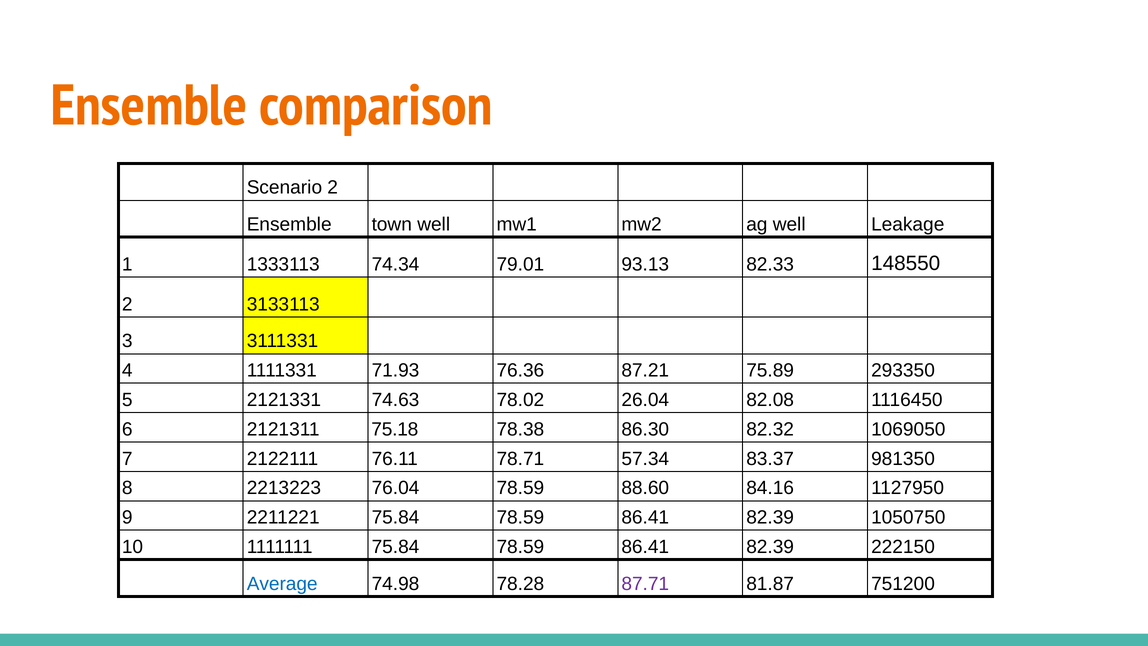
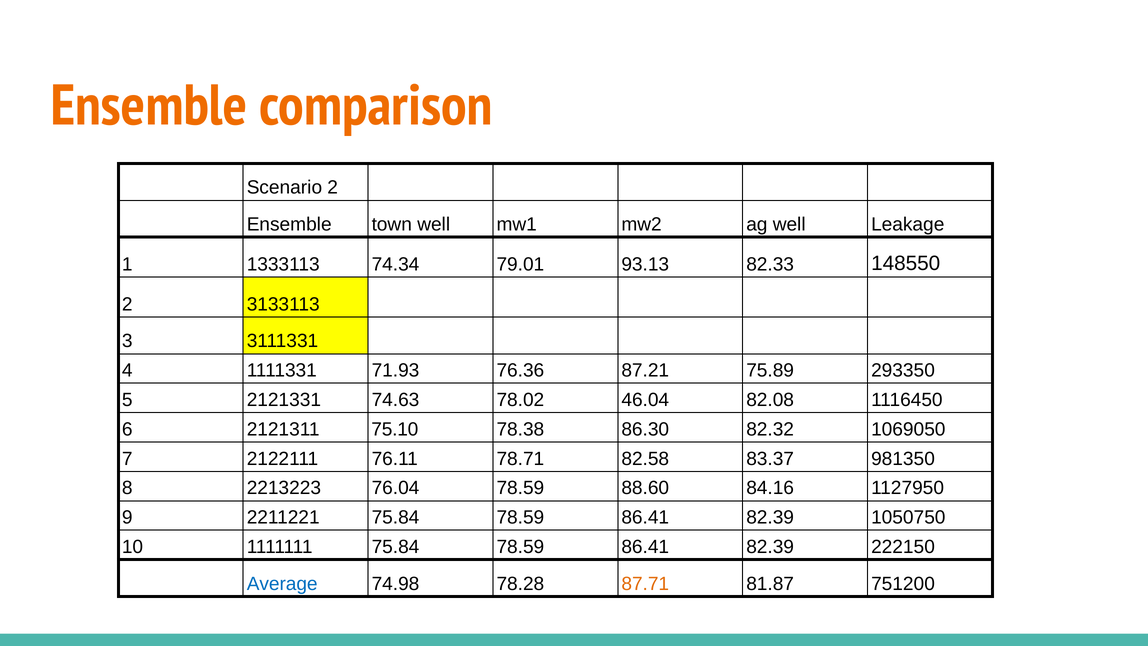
26.04: 26.04 -> 46.04 (645, 400)
75.18: 75.18 -> 75.10 (395, 429)
57.34: 57.34 -> 82.58 (645, 459)
87.71 colour: purple -> orange (645, 584)
